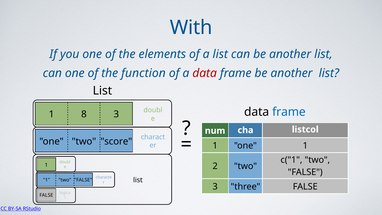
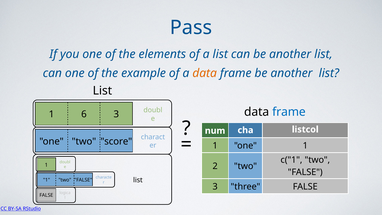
With: With -> Pass (191, 28)
function: function -> example (144, 73)
data colour: red -> orange (205, 73)
8: 8 -> 6 (84, 114)
